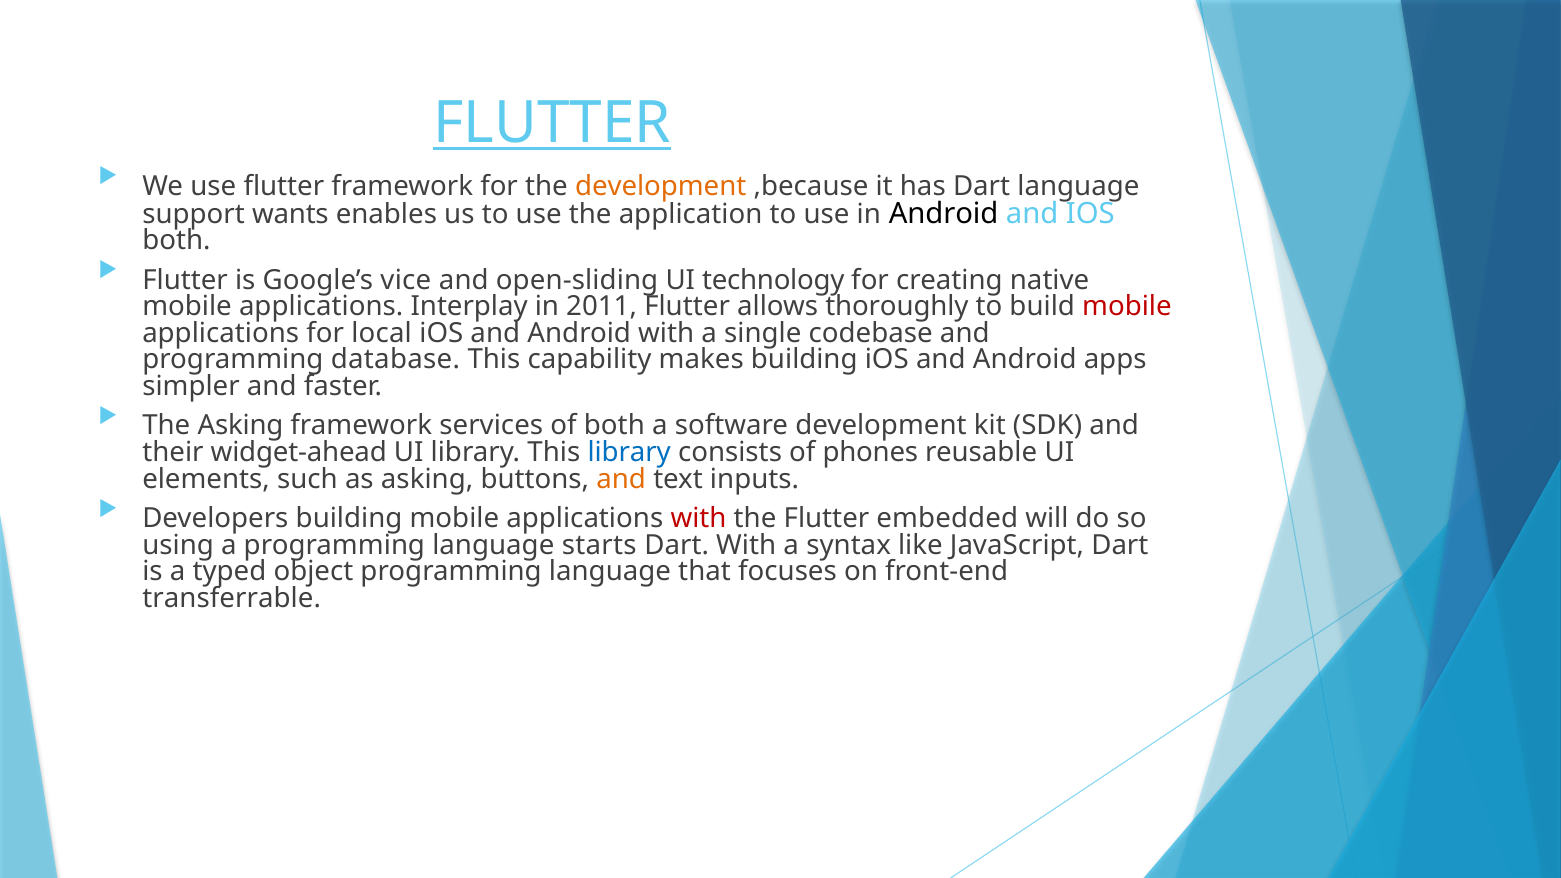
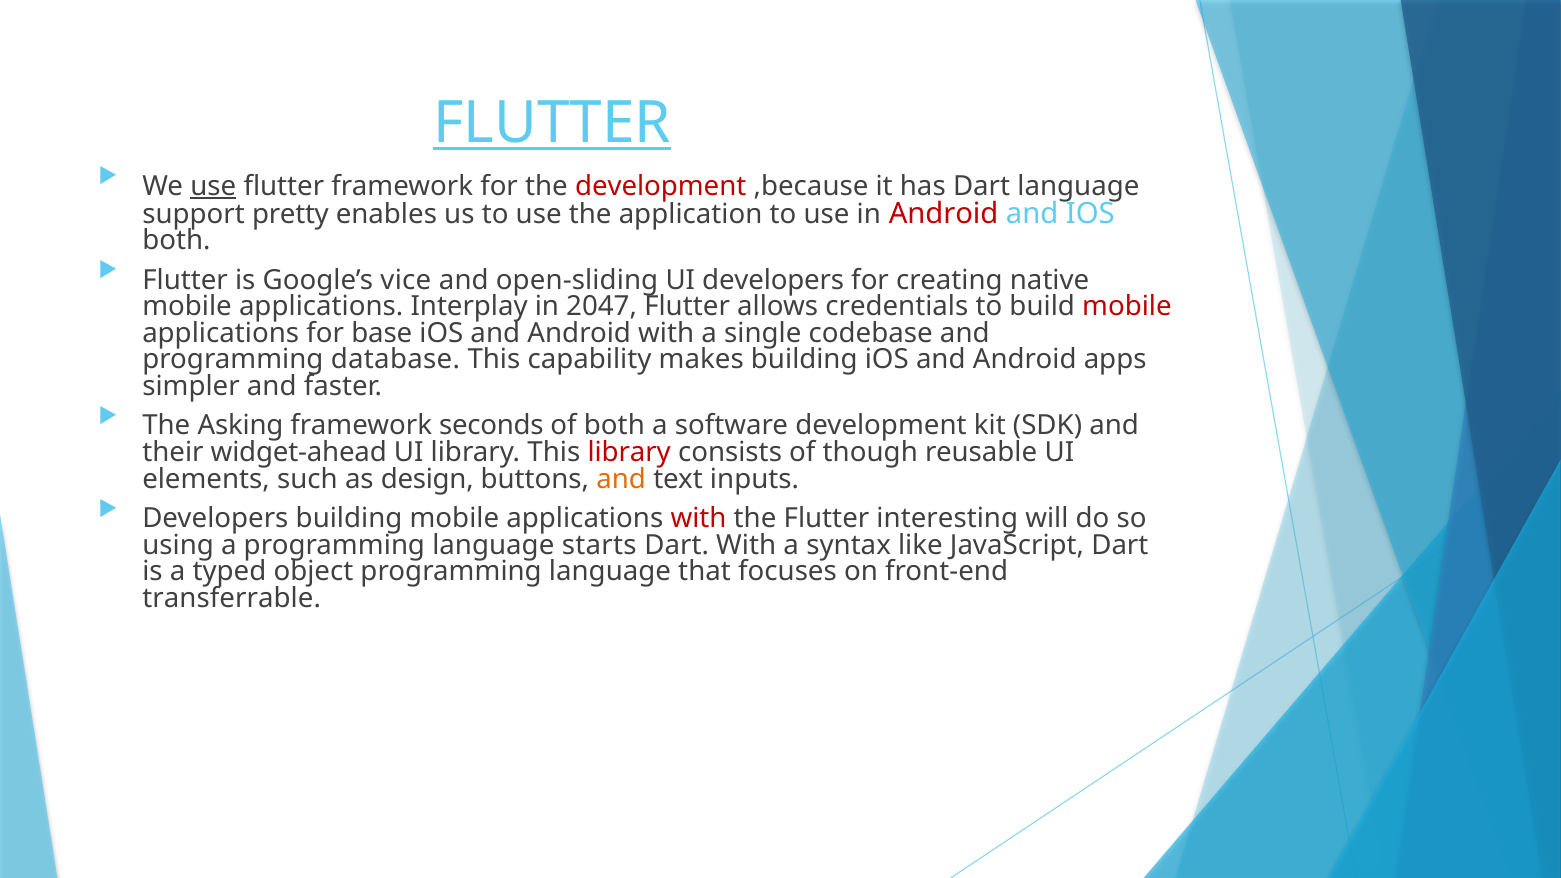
use underline: none -> present (213, 186)
development colour: orange -> red (661, 186)
wants: wants -> pretty (290, 214)
Android colour: black -> red (944, 213)
UI technology: technology -> developers (773, 280)
2011: 2011 -> 2047 (602, 307)
thoroughly: thoroughly -> credentials (897, 307)
local: local -> base (382, 333)
services: services -> seconds (491, 426)
library colour: blue -> red (629, 452)
phones: phones -> though (870, 452)
as asking: asking -> design (427, 479)
embedded: embedded -> interesting (947, 518)
